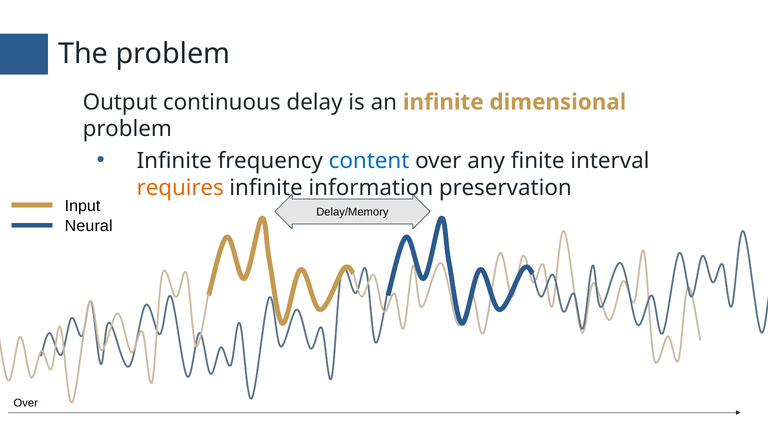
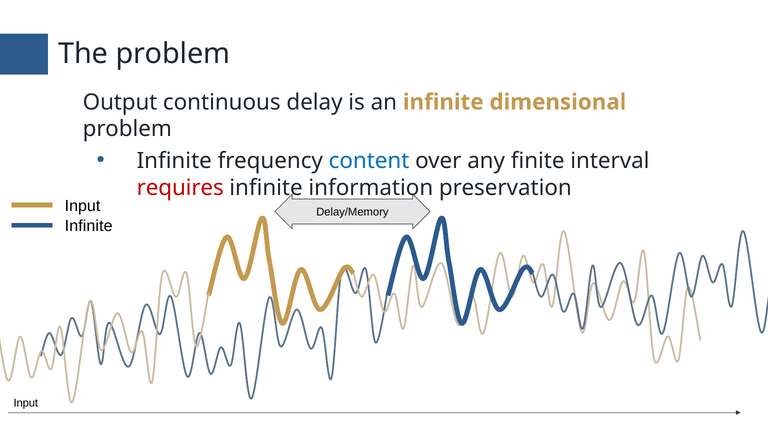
requires colour: orange -> red (180, 188)
Neural: Neural -> Infinite (89, 226)
Over: Over -> Input (26, 403)
